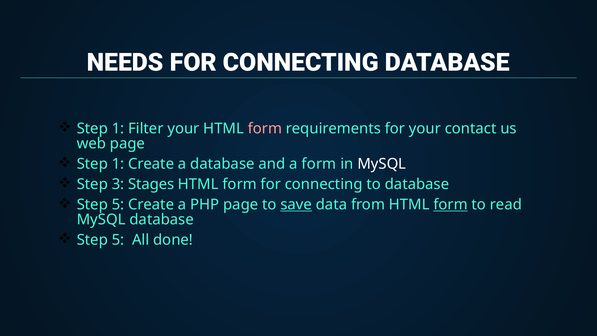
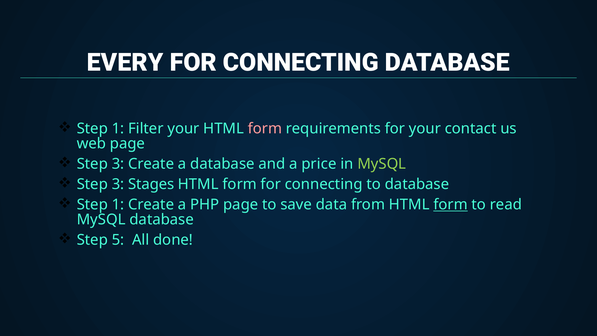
NEEDS: NEEDS -> EVERY (125, 62)
1: 1 -> 3 (118, 164)
a form: form -> price (319, 164)
MySQL colour: white -> light green (382, 164)
5: 5 -> 1 (118, 204)
save underline: present -> none (296, 204)
